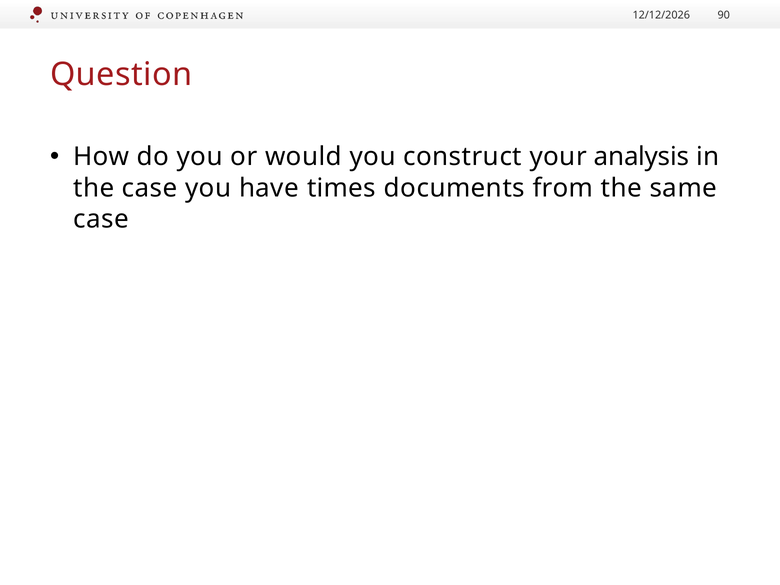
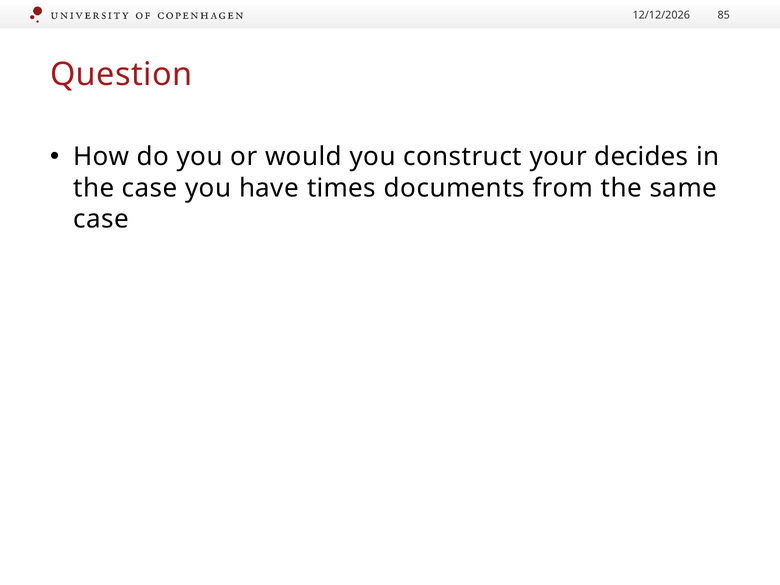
90: 90 -> 85 (724, 15)
analysis: analysis -> decides (641, 157)
